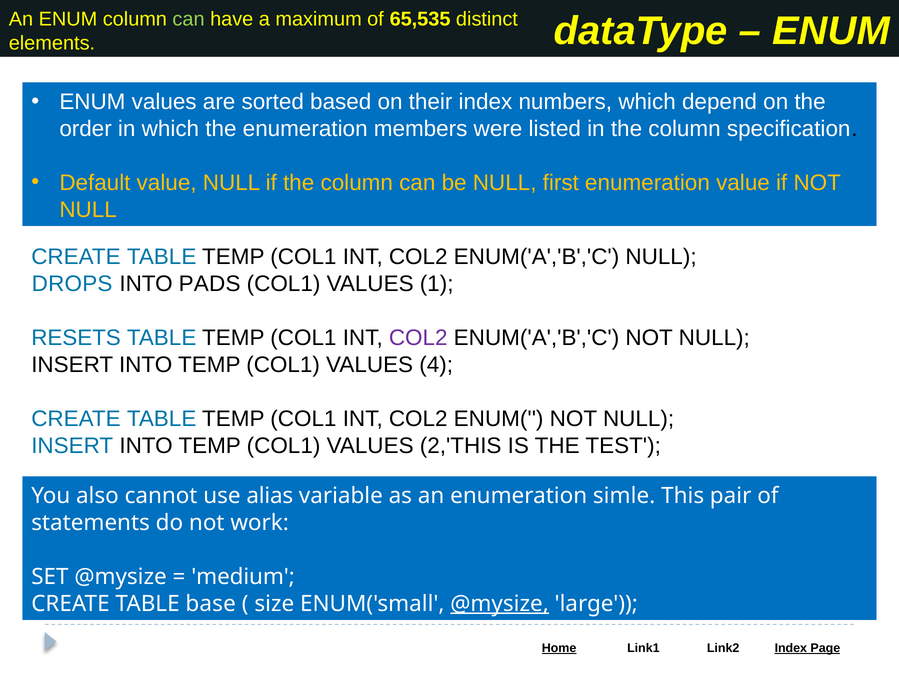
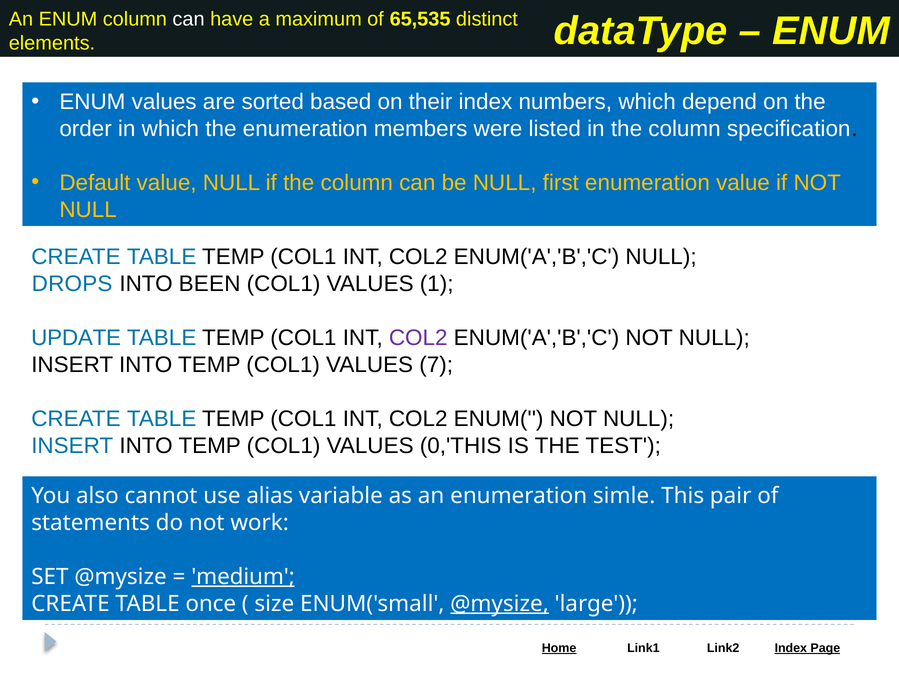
can colour: light green -> white (189, 19)
PADS: PADS -> BEEN (210, 284)
RESETS: RESETS -> UPDATE (76, 338)
4: 4 -> 7 (436, 365)
2,'THIS: 2,'THIS -> 0,'THIS (461, 446)
medium underline: none -> present (243, 577)
base: base -> once (211, 604)
